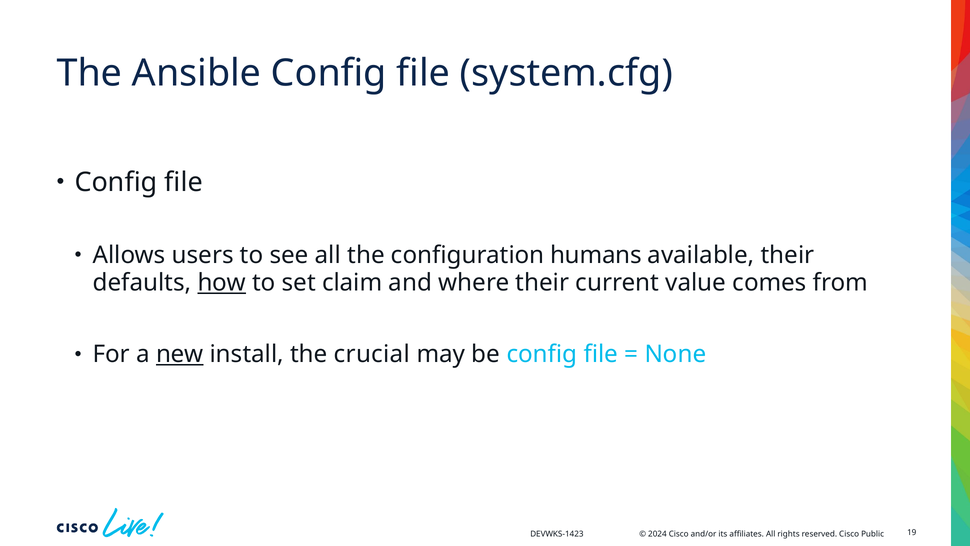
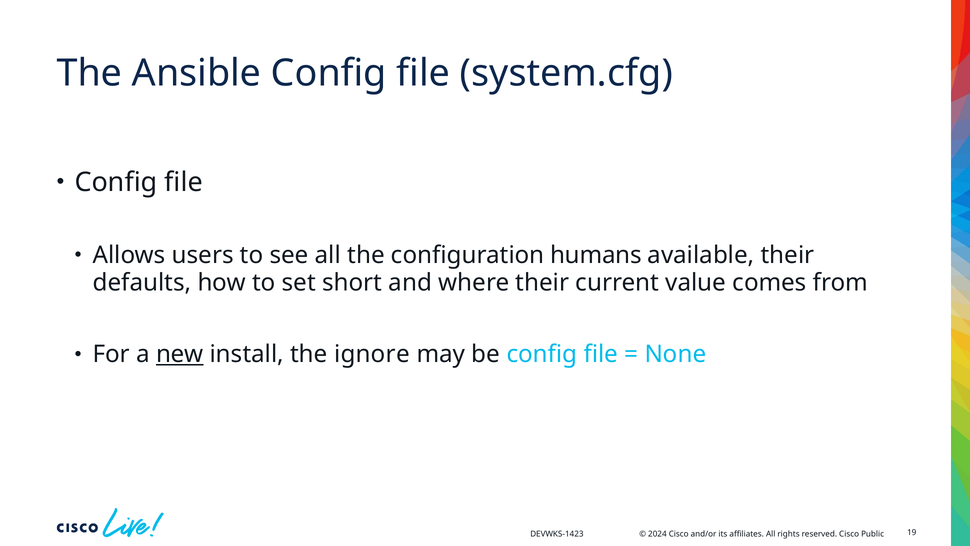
how underline: present -> none (222, 283)
claim: claim -> short (352, 283)
crucial: crucial -> ignore (372, 354)
